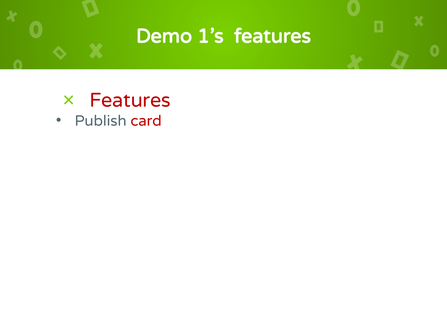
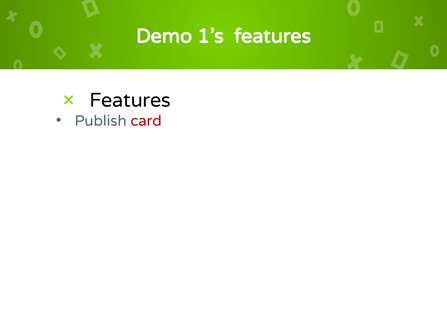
Features colour: red -> black (130, 100)
